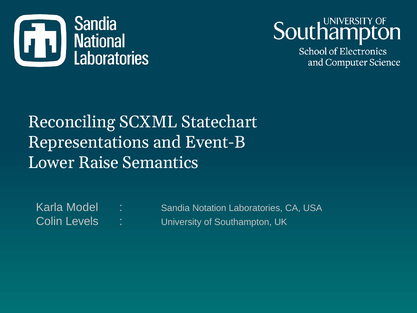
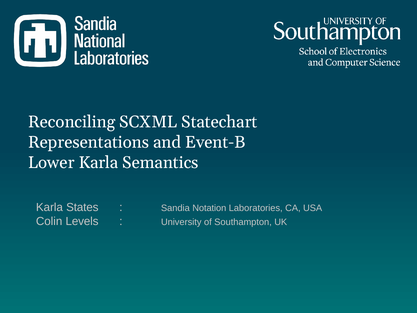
Lower Raise: Raise -> Karla (99, 162)
Model: Model -> States (82, 207)
